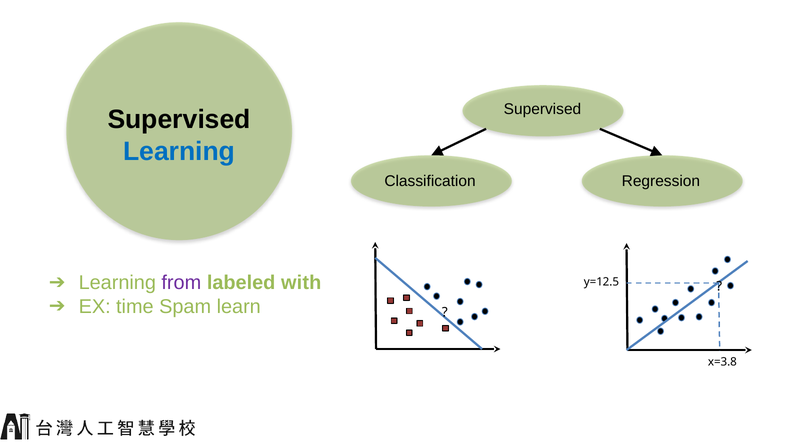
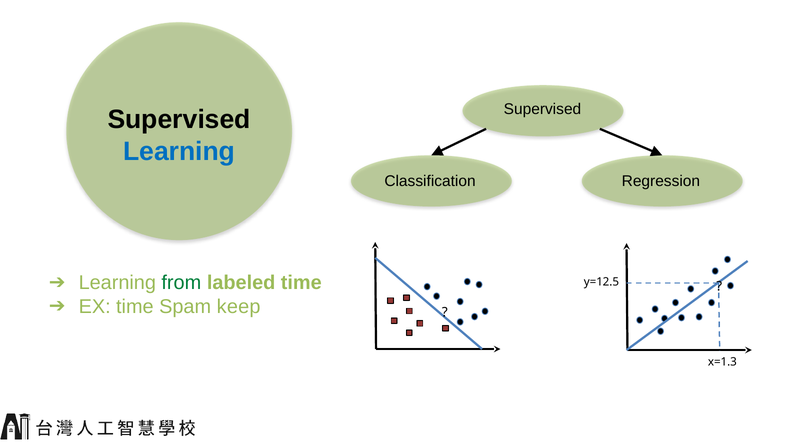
from colour: purple -> green (181, 283)
labeled with: with -> time (301, 283)
learn: learn -> keep (239, 306)
x=3.8: x=3.8 -> x=1.3 (722, 362)
